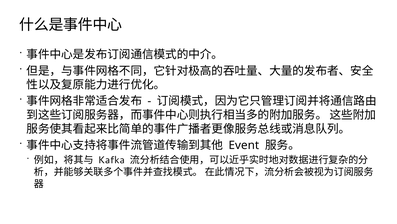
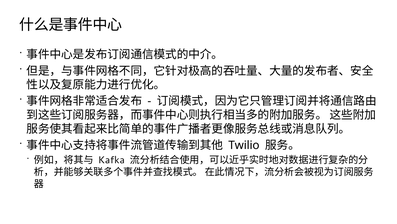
Event: Event -> Twilio (244, 145)
